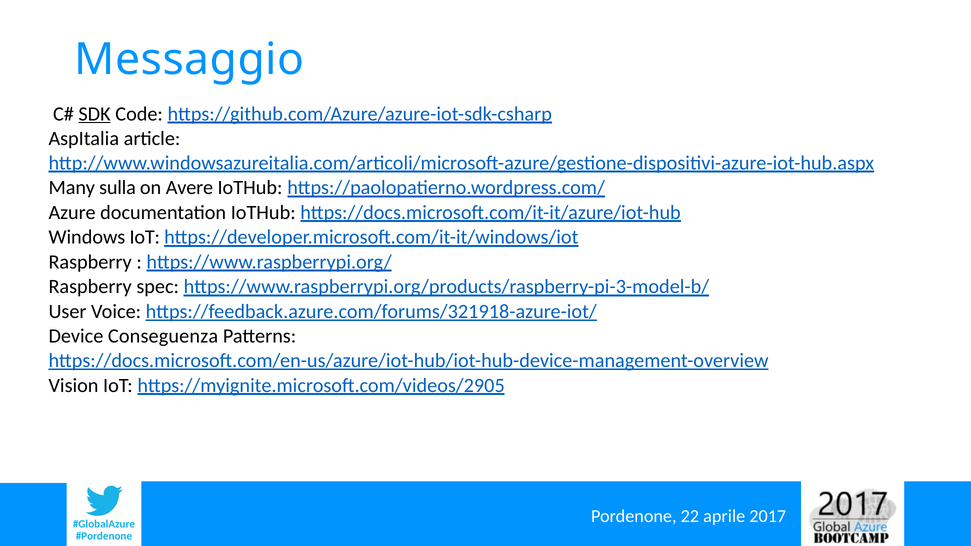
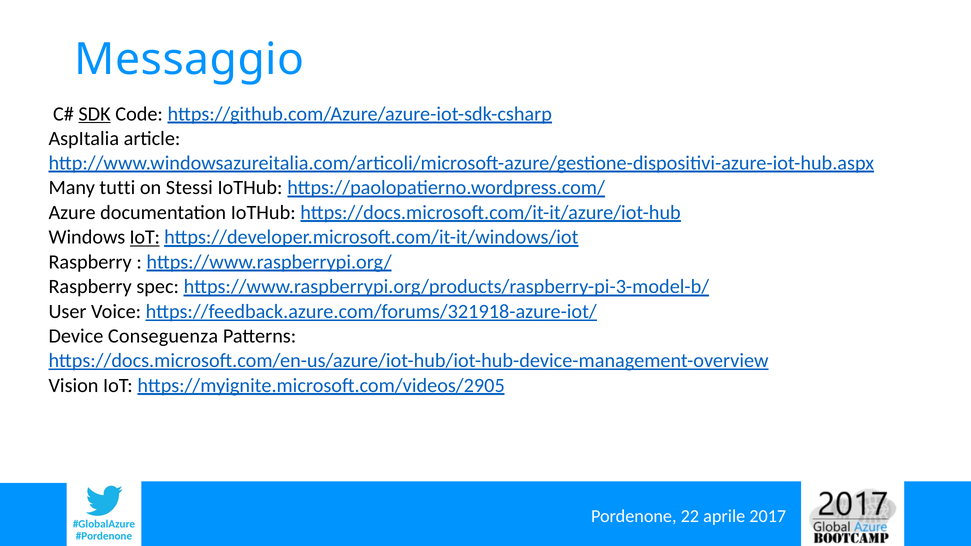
sulla: sulla -> tutti (117, 188)
Avere: Avere -> Stessi (189, 188)
IoT underline: none -> present (145, 237)
